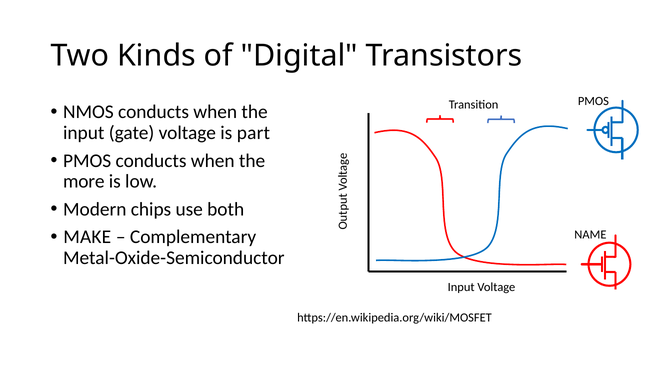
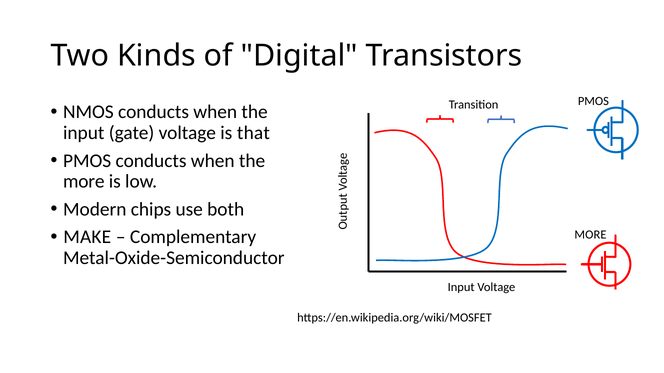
part: part -> that (253, 133)
NAME: NAME -> MORE (590, 235)
